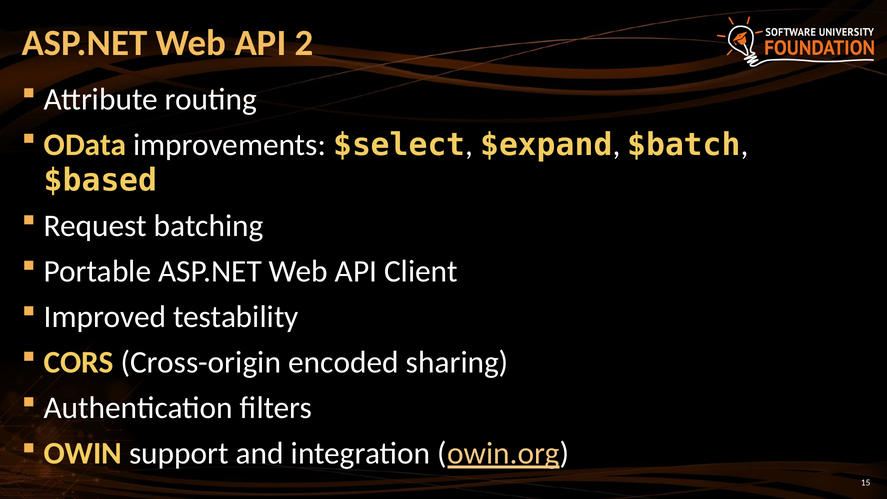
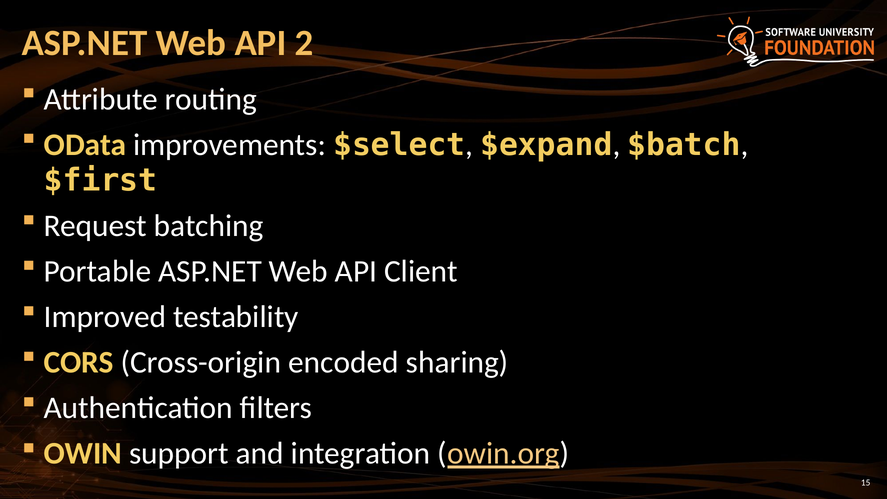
$based: $based -> $first (101, 180)
